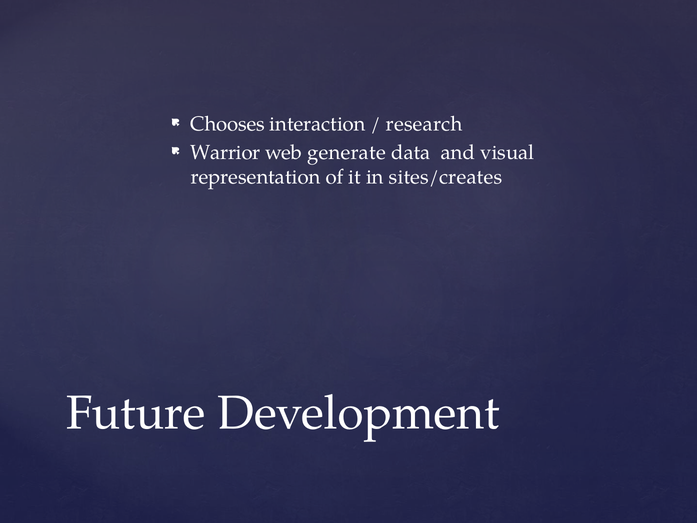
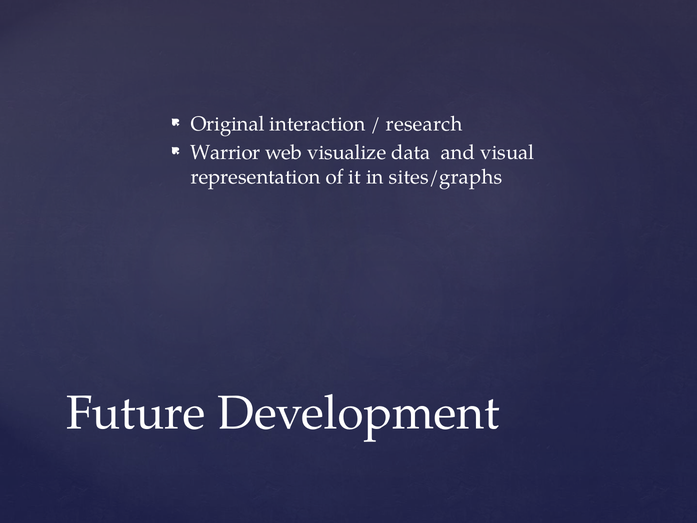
Chooses: Chooses -> Original (228, 124)
generate: generate -> visualize (347, 152)
sites/creates: sites/creates -> sites/graphs (446, 177)
